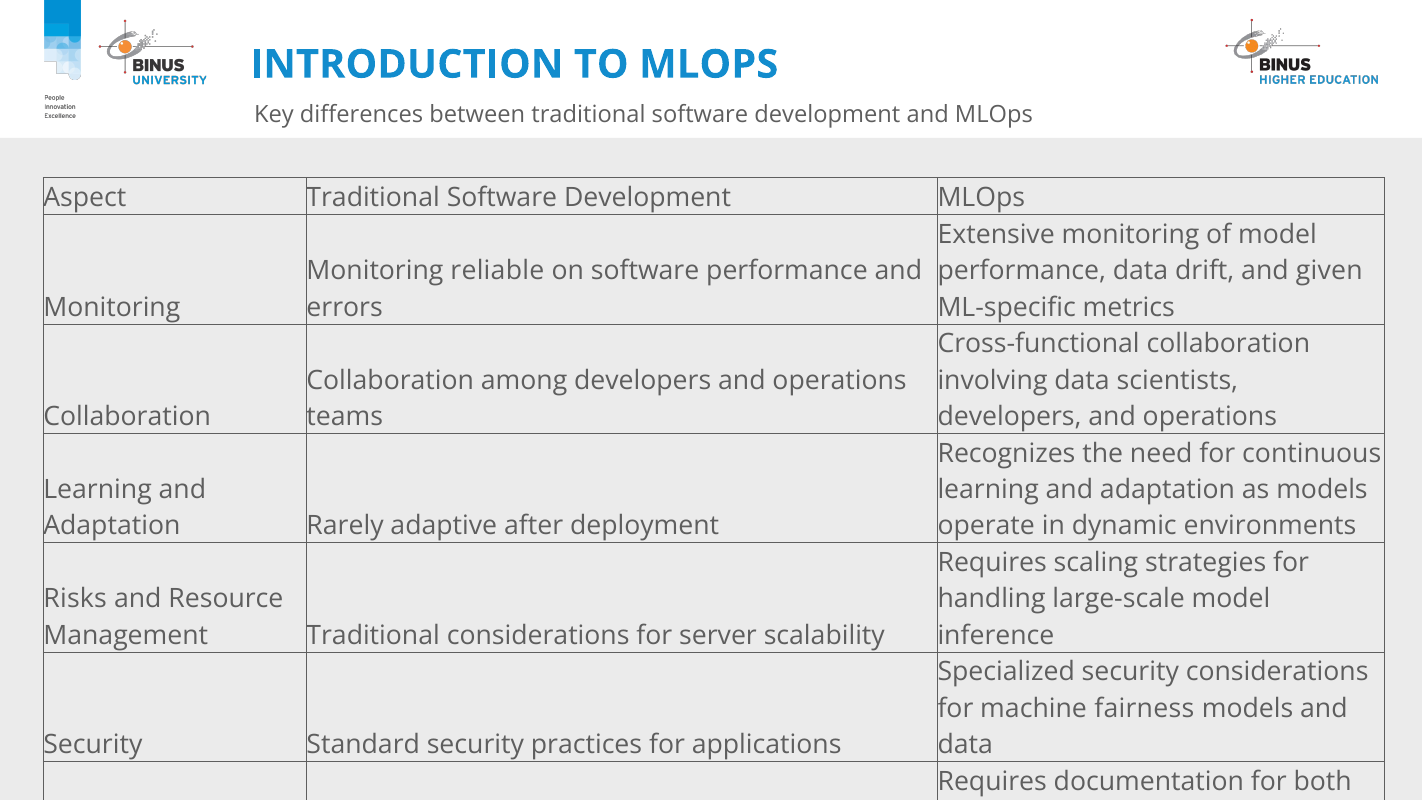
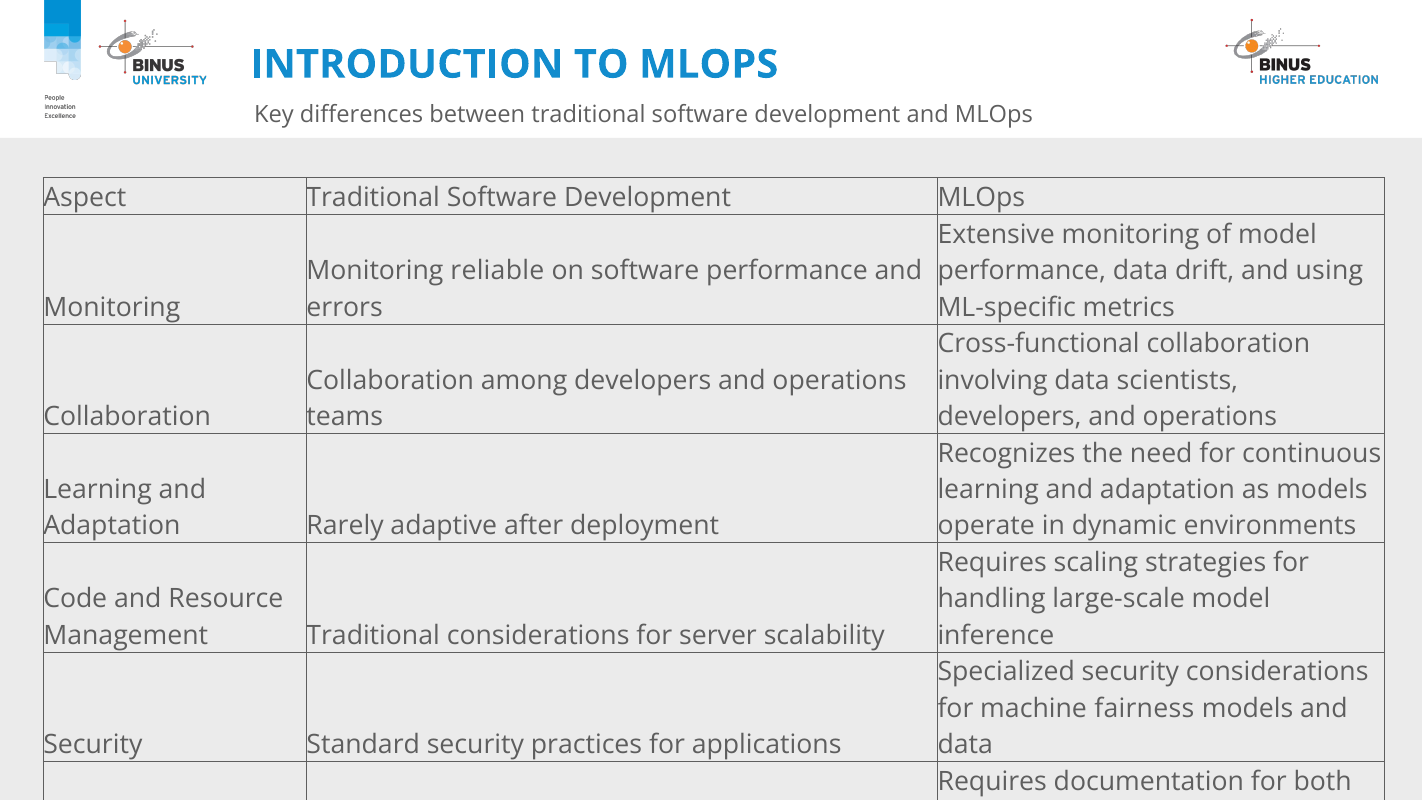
given: given -> using (1329, 271)
Risks: Risks -> Code (75, 599)
